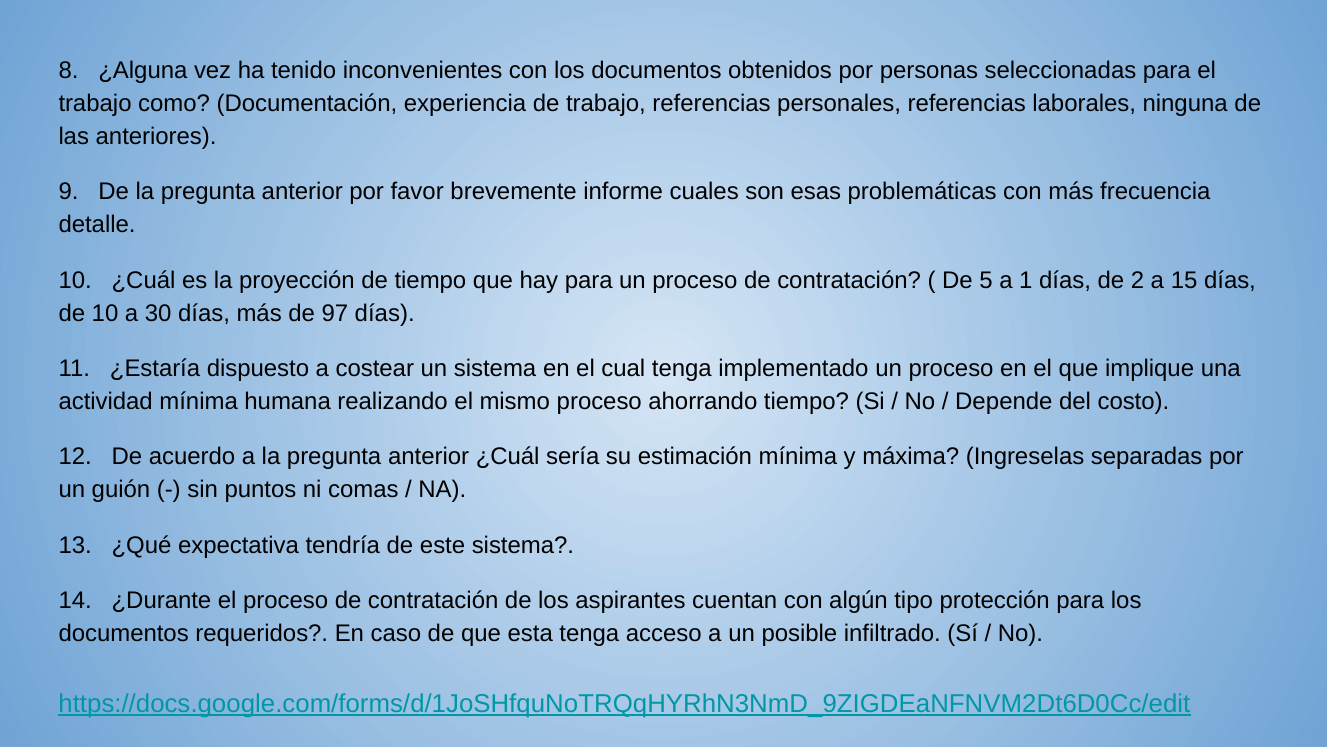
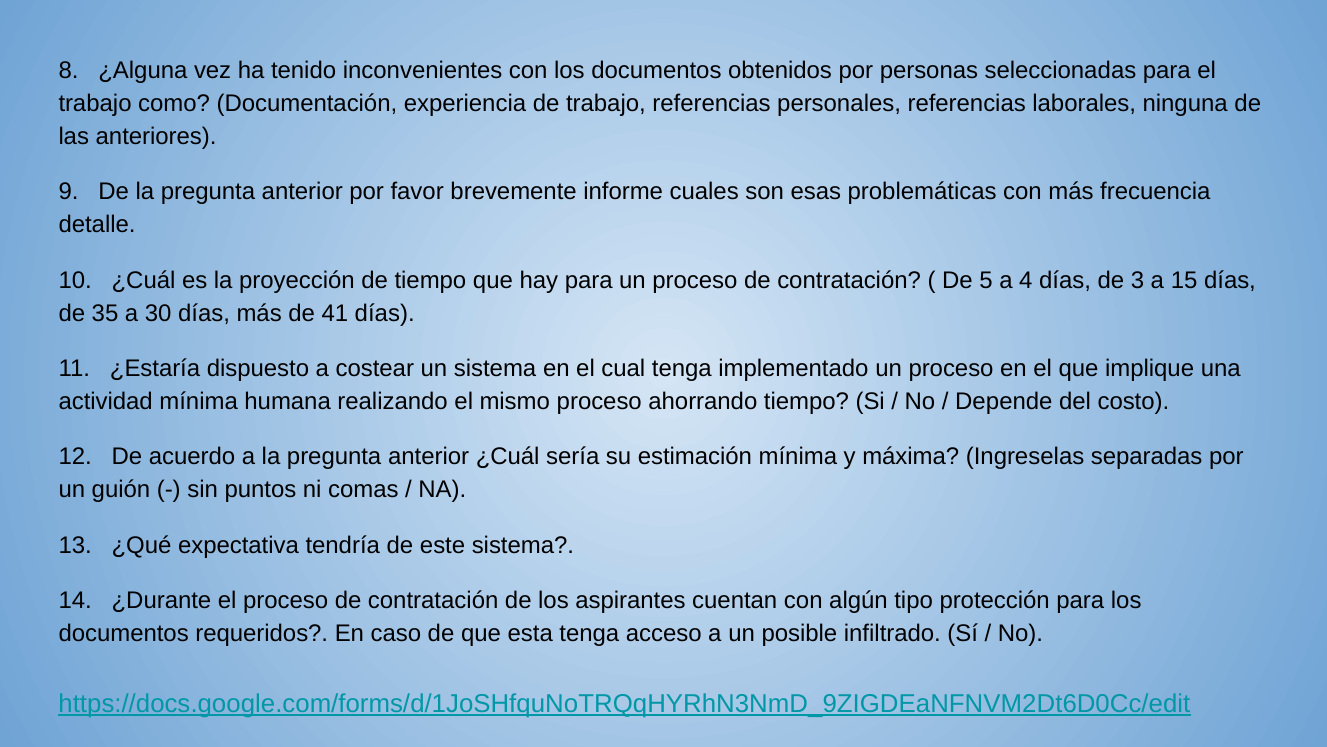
1: 1 -> 4 (1026, 280)
2: 2 -> 3 (1137, 280)
de 10: 10 -> 35 (105, 313)
97: 97 -> 41 (335, 313)
